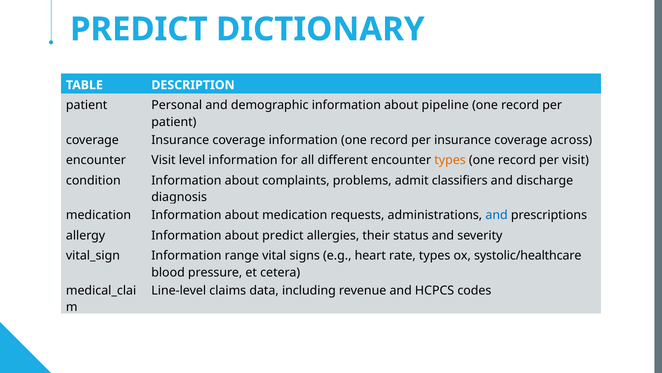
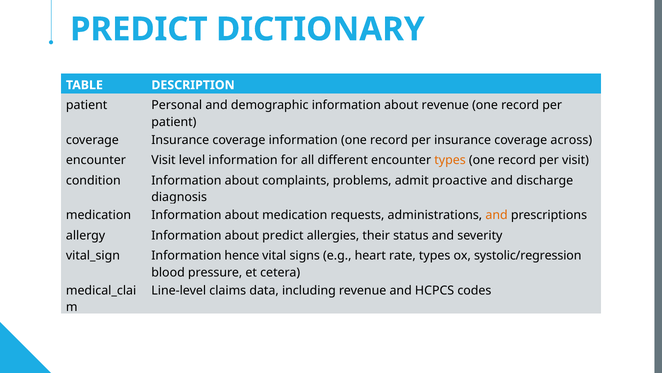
about pipeline: pipeline -> revenue (445, 105)
classifiers: classifiers -> proactive (460, 180)
and colour: blue -> orange (497, 215)
range: range -> hence (242, 255)
systolic/healthcare: systolic/healthcare -> systolic/regression (528, 255)
